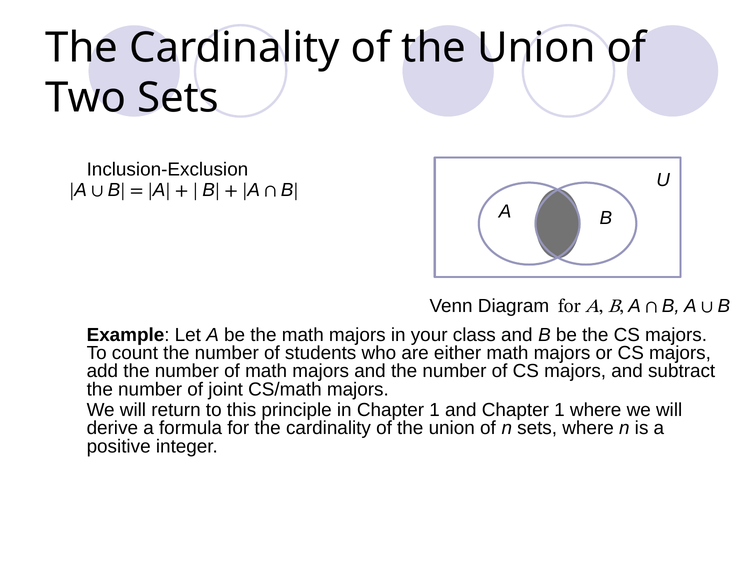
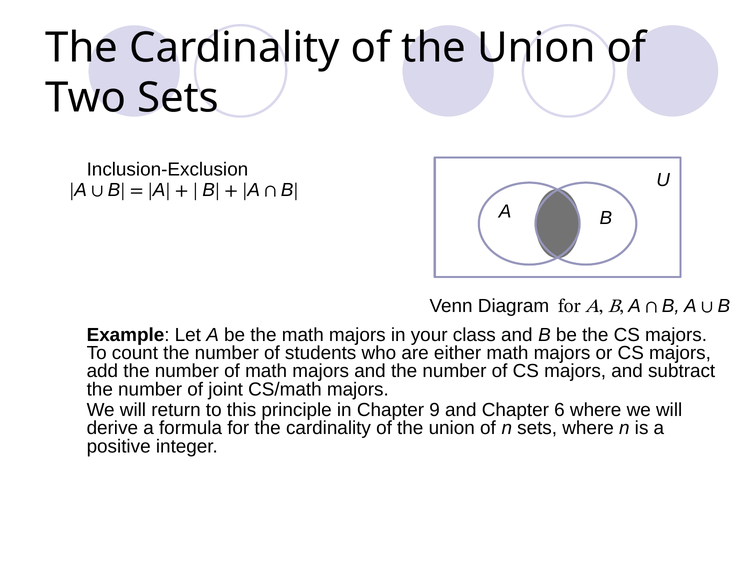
in Chapter 1: 1 -> 9 (435, 410)
and Chapter 1: 1 -> 6 (559, 410)
